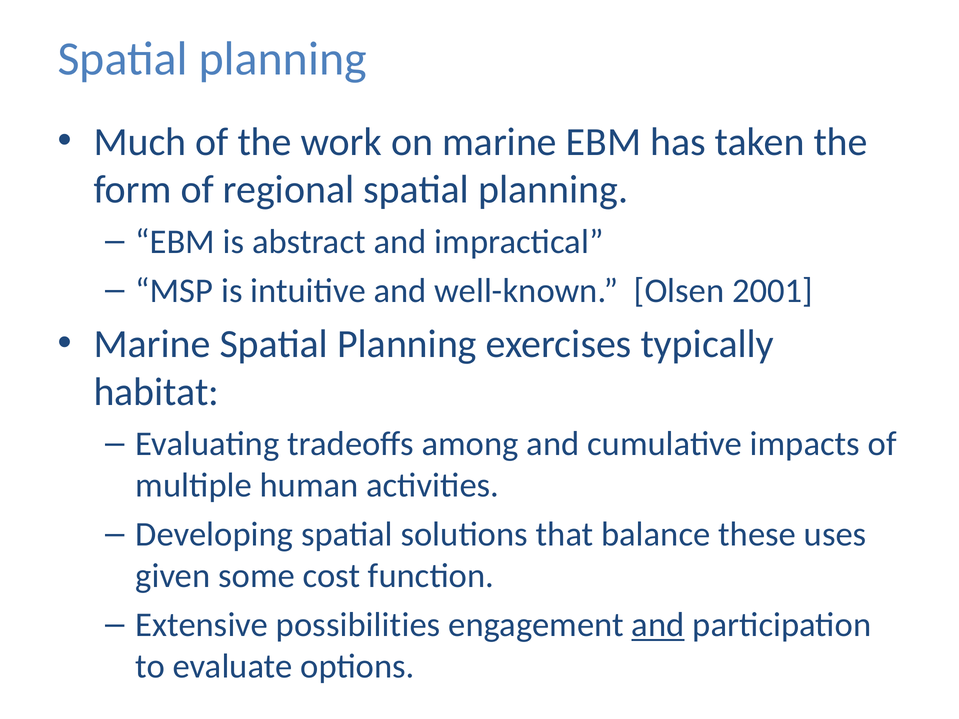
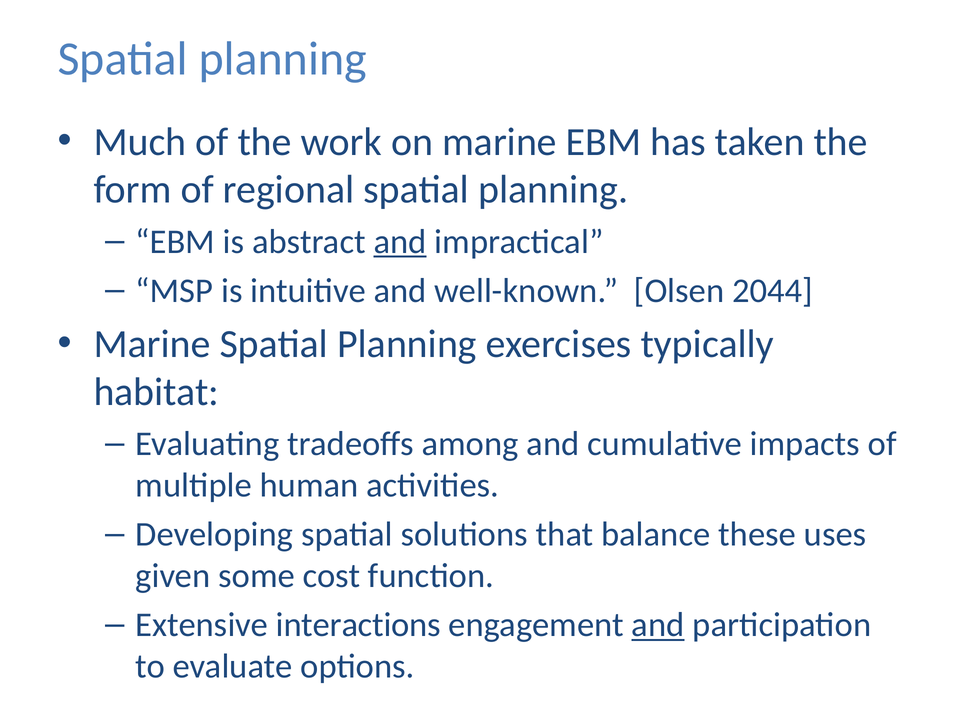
and underline: none -> present (400, 242)
2001: 2001 -> 2044 (773, 291)
possibilities: possibilities -> interactions (358, 625)
